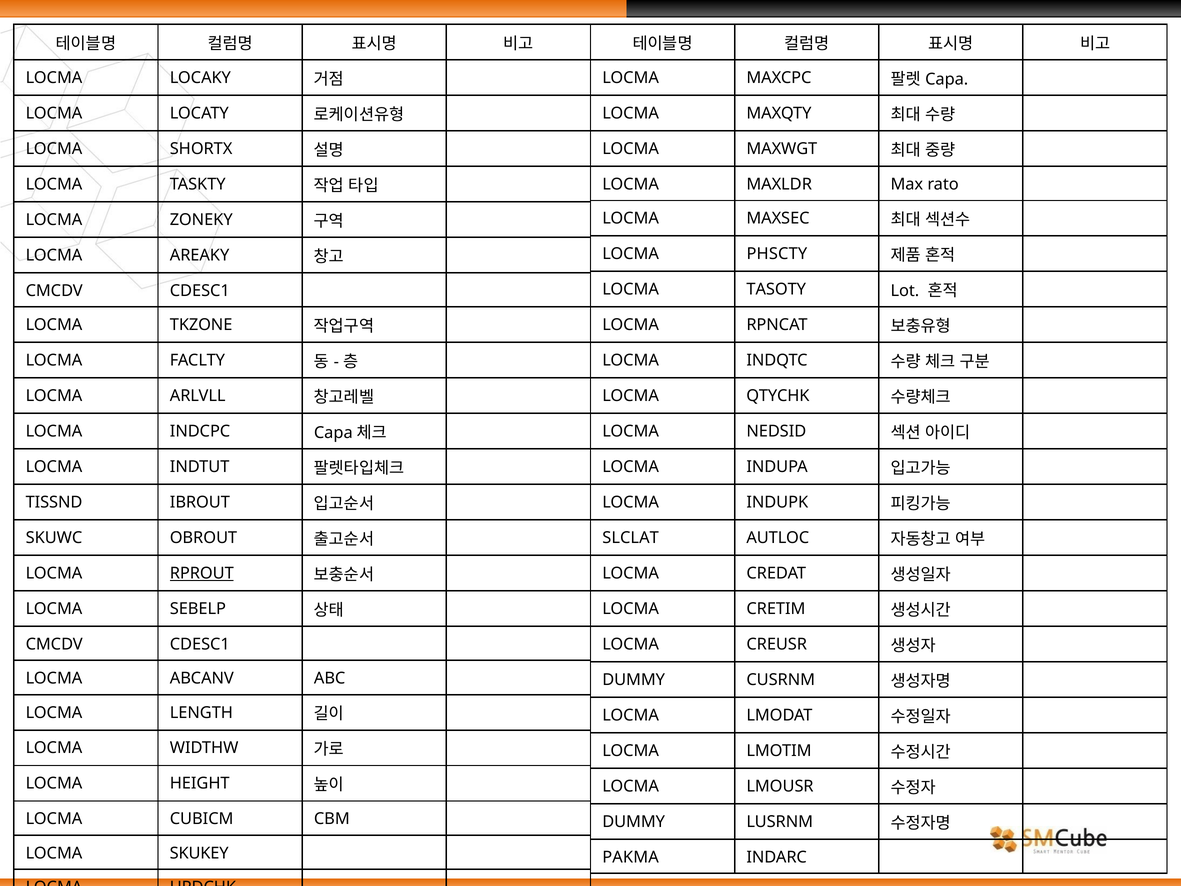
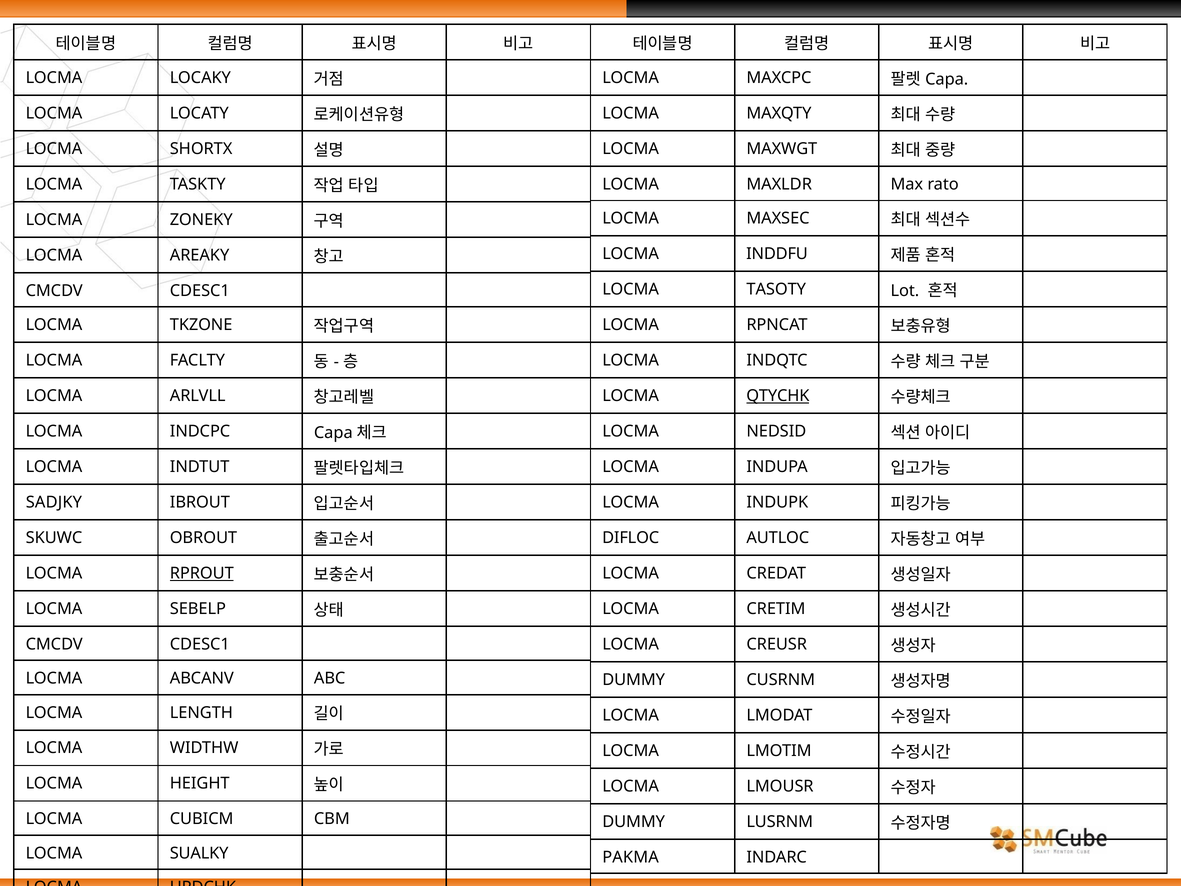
PHSCTY: PHSCTY -> INDDFU (777, 254)
QTYCHK underline: none -> present (778, 396)
TISSND: TISSND -> SADJKY (54, 502)
SLCLAT: SLCLAT -> DIFLOC (631, 538)
SKUKEY: SKUKEY -> SUALKY (199, 853)
